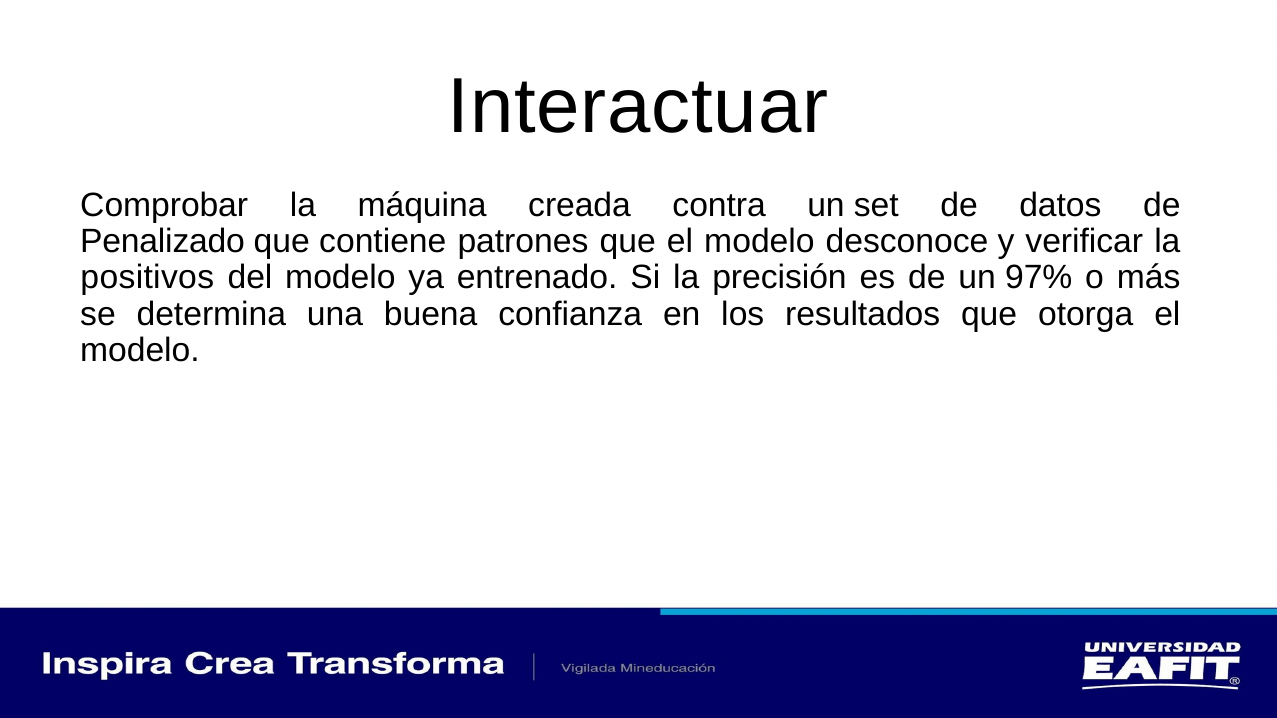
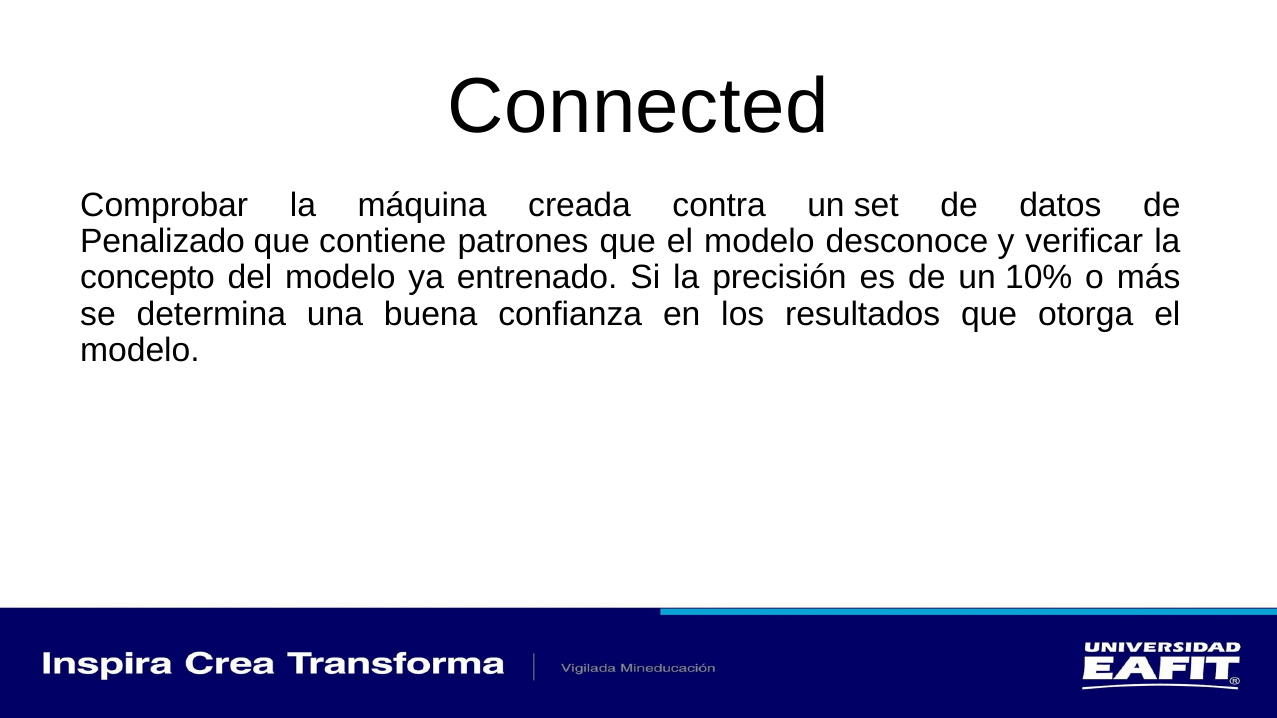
Interactuar: Interactuar -> Connected (638, 107)
positivos: positivos -> concepto (148, 278)
97%: 97% -> 10% (1039, 278)
